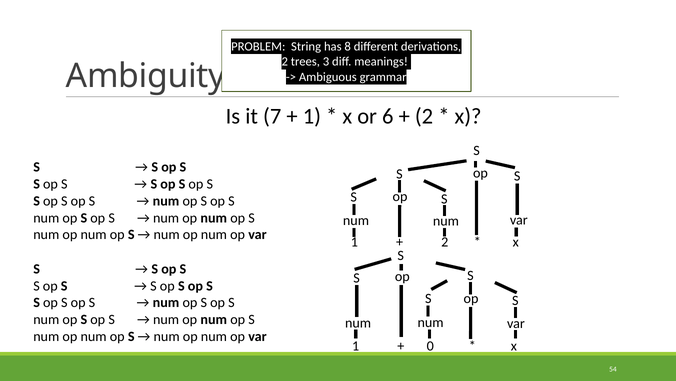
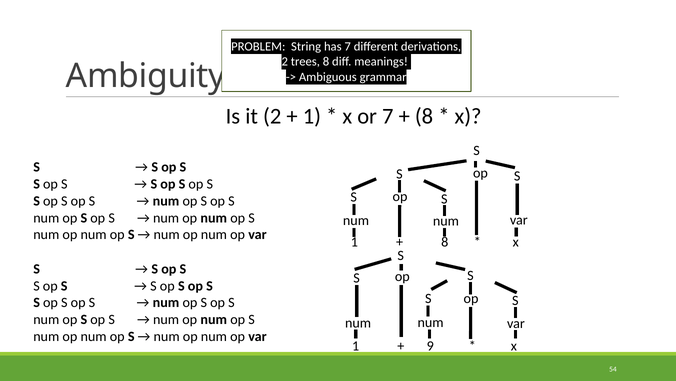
has 8: 8 -> 7 (348, 46)
trees 3: 3 -> 8 (326, 62)
it 7: 7 -> 2 (272, 116)
or 6: 6 -> 7 (388, 116)
2: 2 -> 8 (424, 116)
2: 2 -> 8 (445, 242)
0: 0 -> 9 (430, 345)
